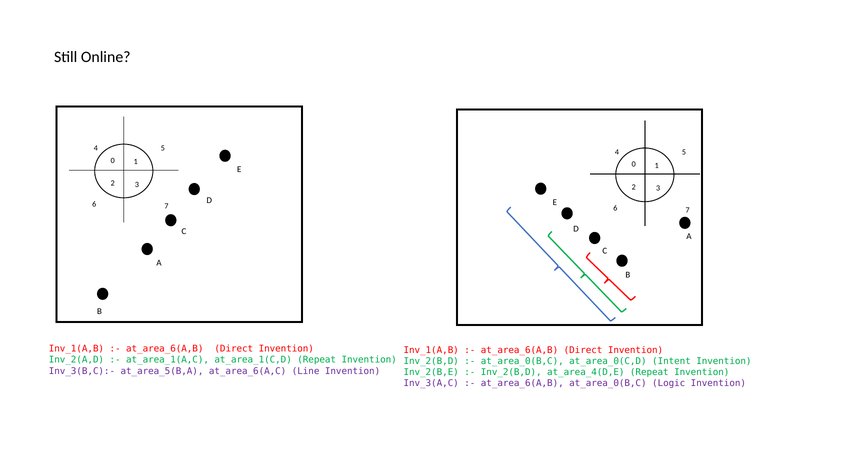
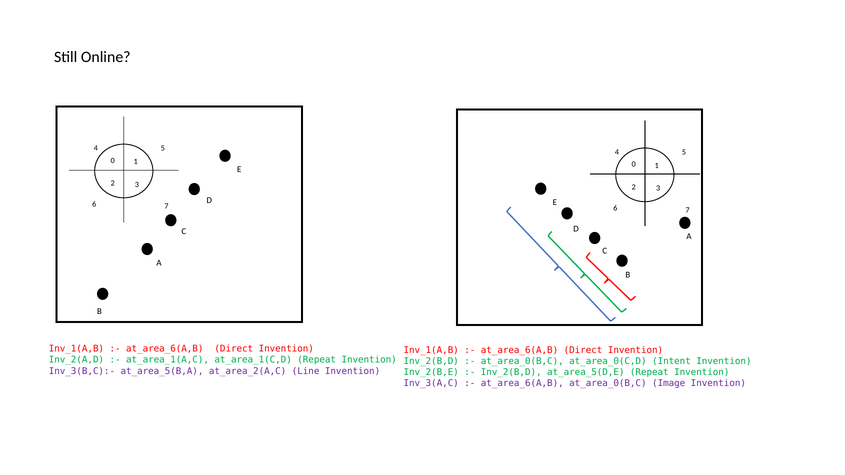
at_area_6(A,C: at_area_6(A,C -> at_area_2(A,C (248, 371)
at_area_4(D,E: at_area_4(D,E -> at_area_5(D,E (586, 373)
Logic: Logic -> Image (669, 384)
